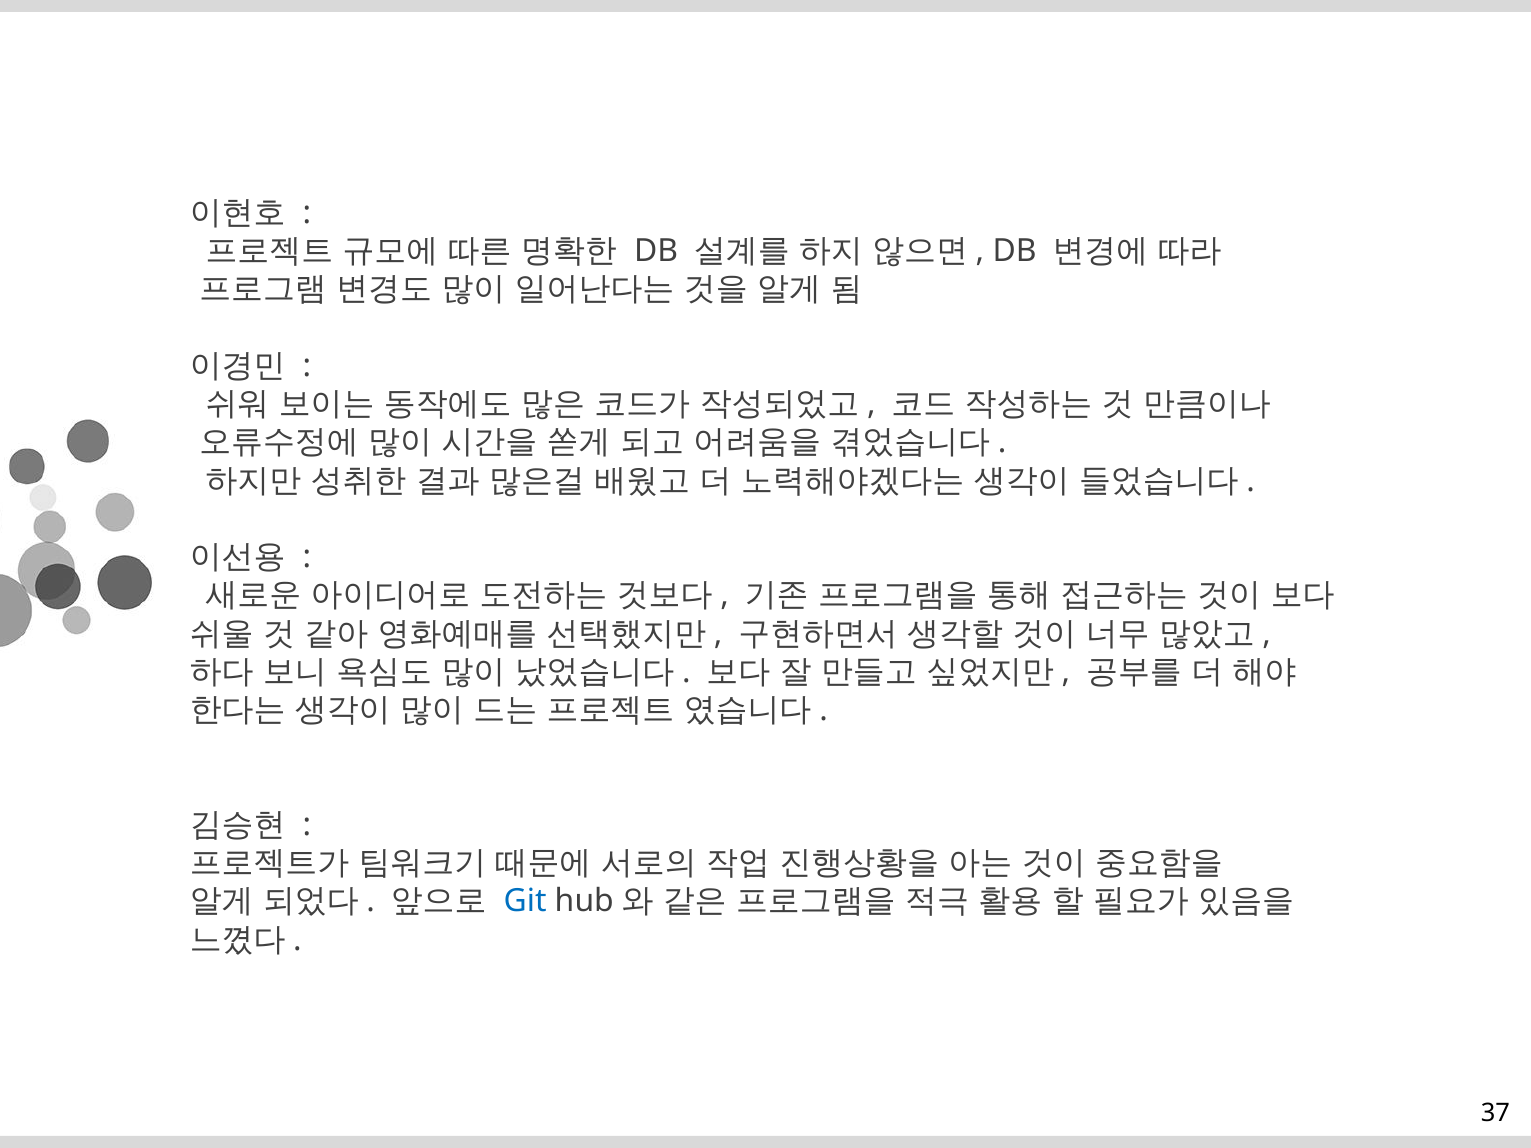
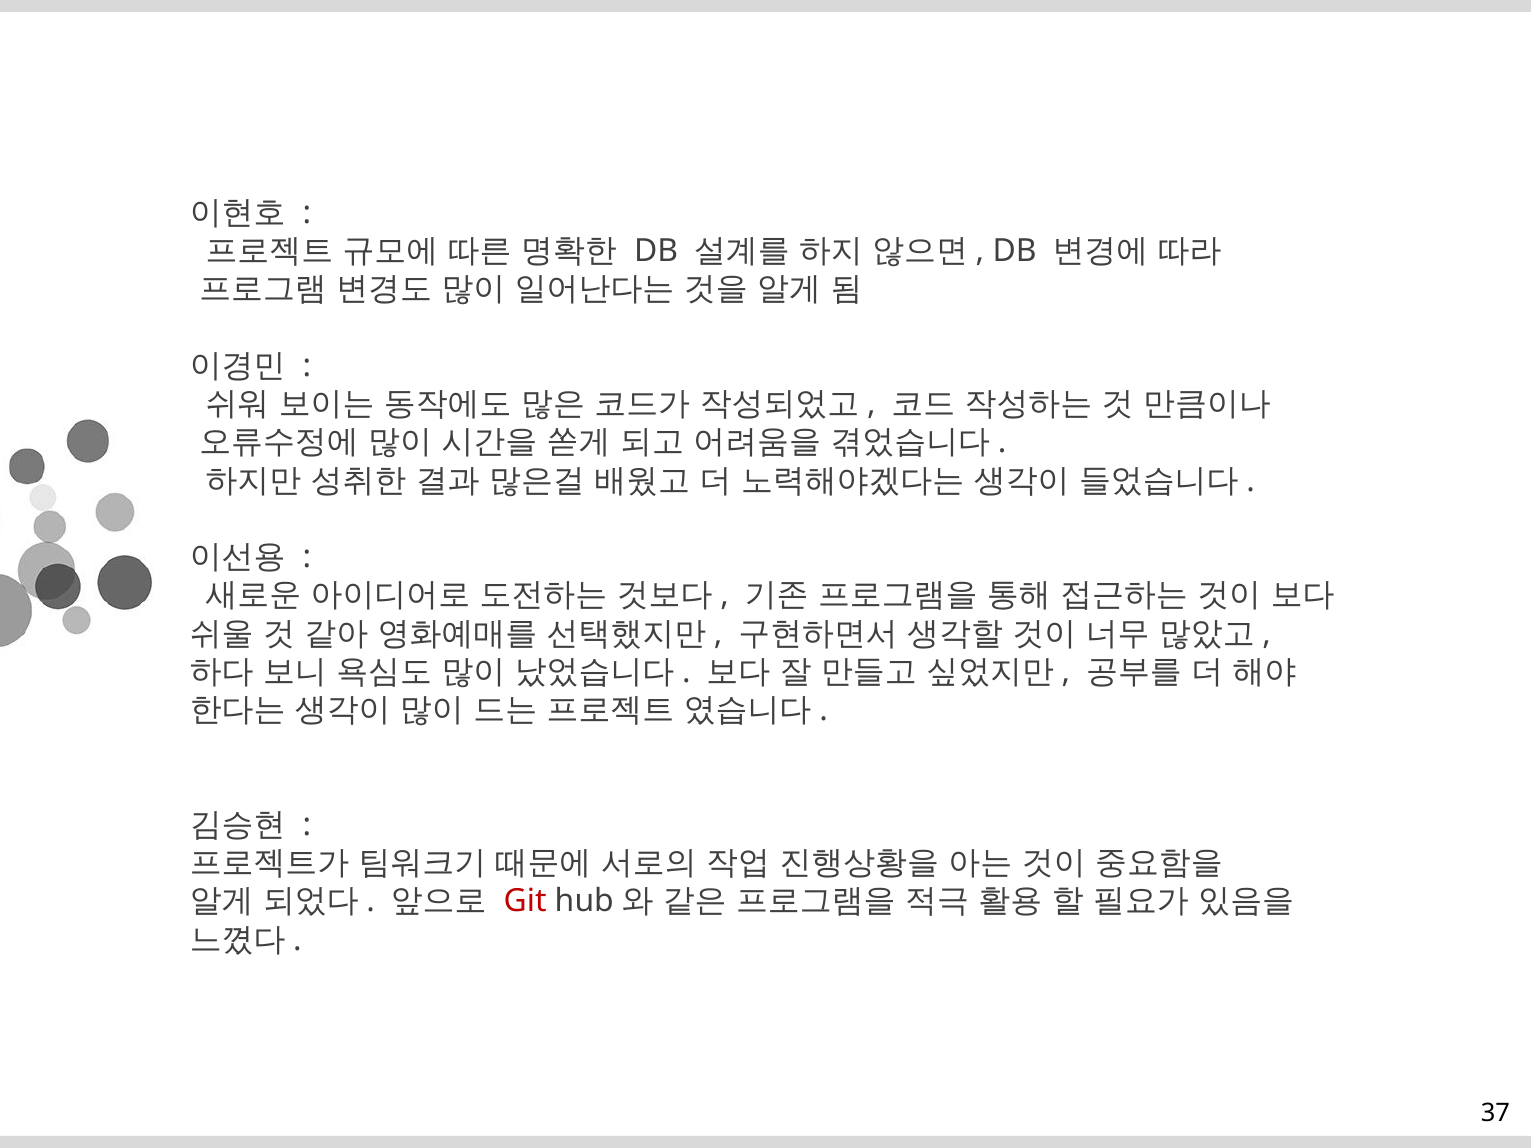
Git colour: blue -> red (525, 902)
